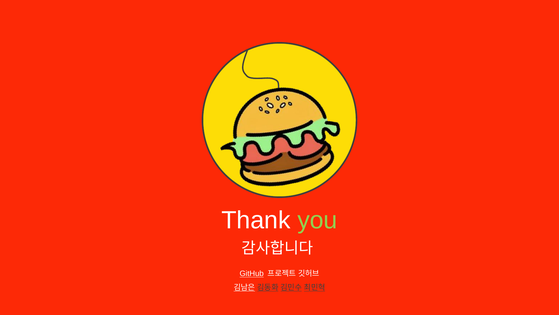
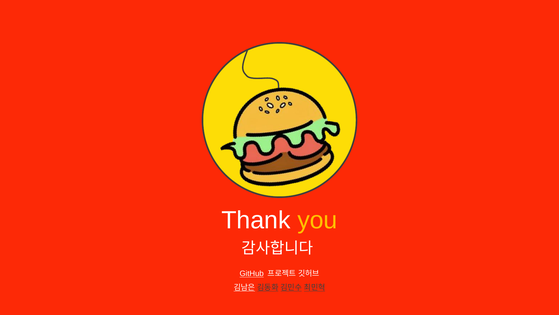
you colour: light green -> yellow (317, 220)
